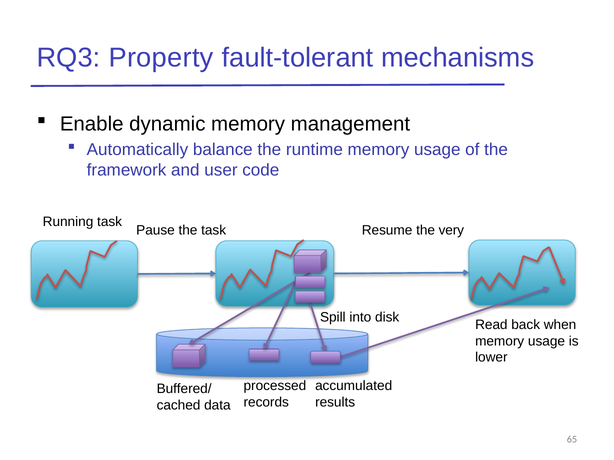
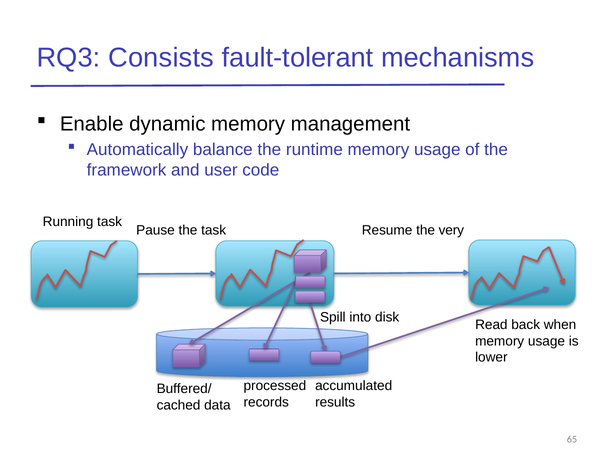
Property: Property -> Consists (161, 58)
